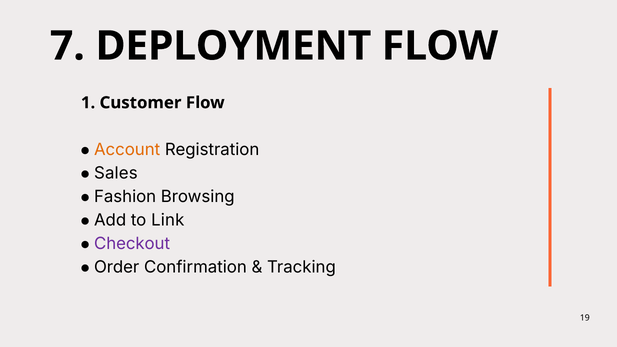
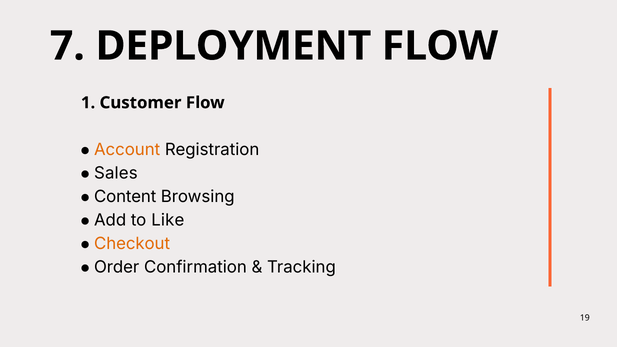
Fashion: Fashion -> Content (125, 197)
Link: Link -> Like (168, 220)
Checkout colour: purple -> orange (132, 244)
